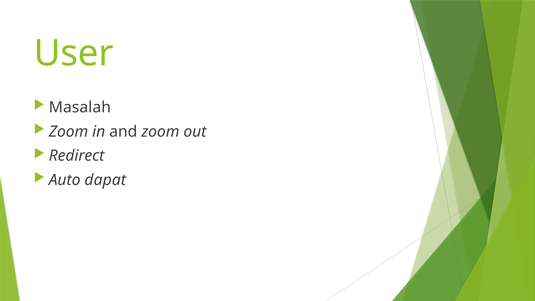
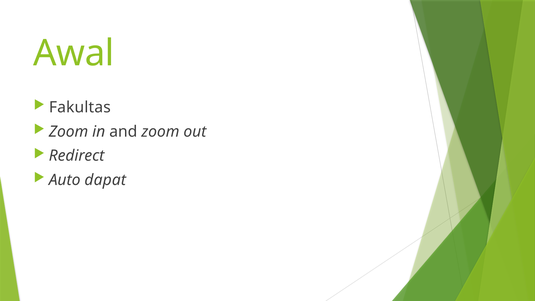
User: User -> Awal (74, 53)
Masalah: Masalah -> Fakultas (80, 107)
